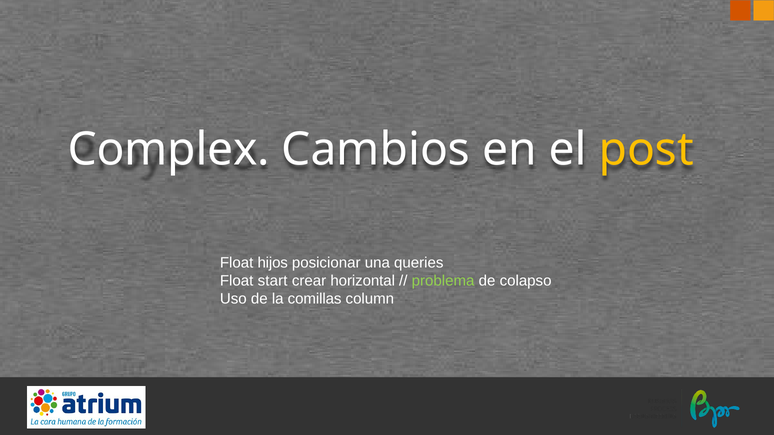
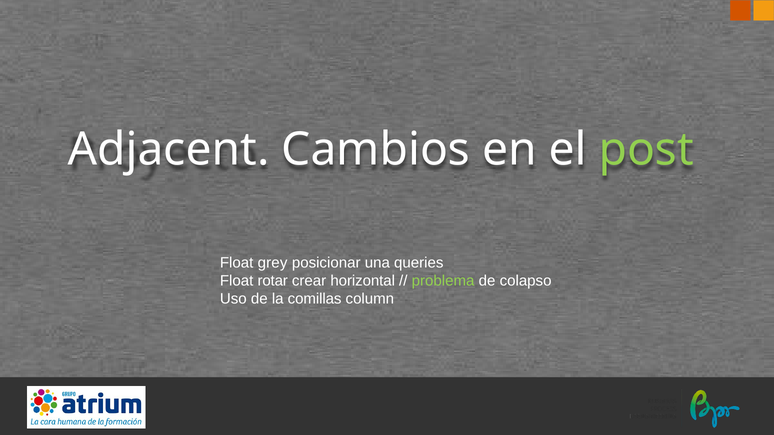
Complex: Complex -> Adjacent (169, 150)
post colour: yellow -> light green (646, 150)
hijos: hijos -> grey (273, 263)
start: start -> rotar (273, 281)
